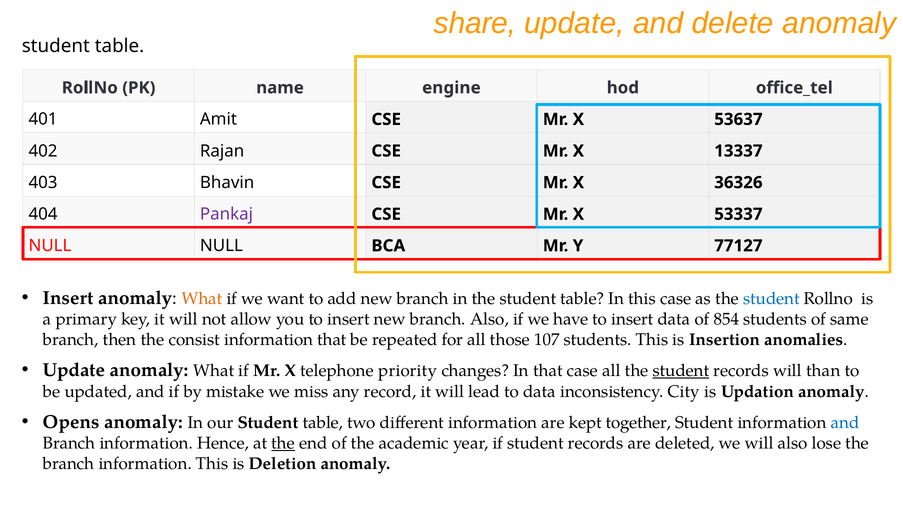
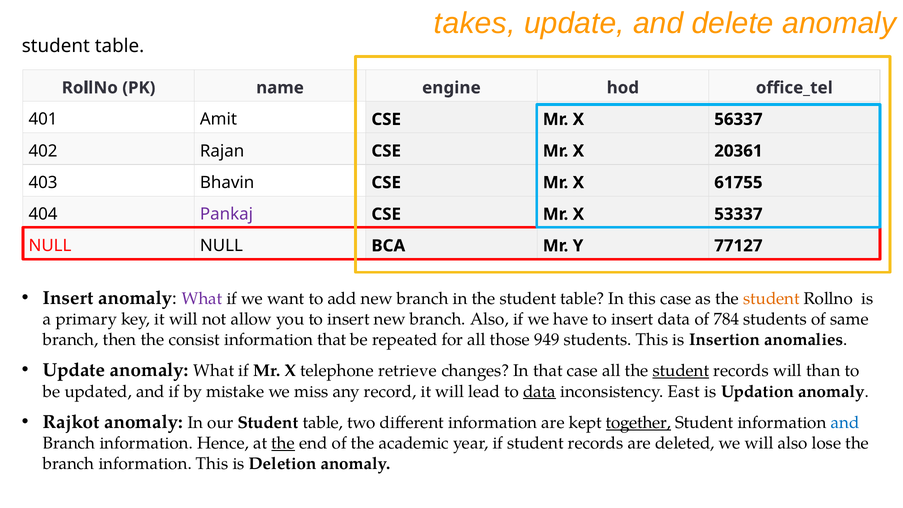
share: share -> takes (475, 24)
53637: 53637 -> 56337 (738, 119)
13337: 13337 -> 20361 (738, 151)
36326: 36326 -> 61755 (738, 183)
What colour: orange -> purple (202, 298)
student colour: blue -> orange (771, 298)
854: 854 -> 784 (726, 319)
107: 107 -> 949 (547, 339)
priority: priority -> retrieve (408, 371)
data underline: none -> present (540, 391)
City: City -> East (684, 391)
Opens: Opens -> Rajkot (71, 422)
together underline: none -> present (638, 423)
